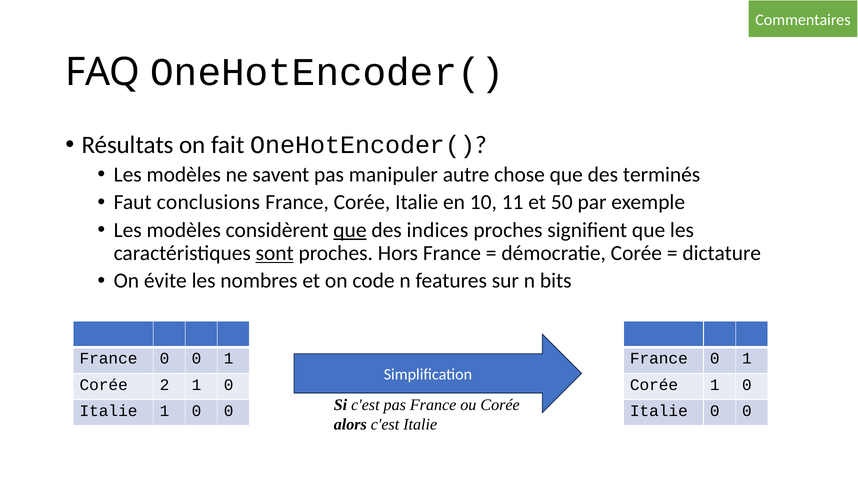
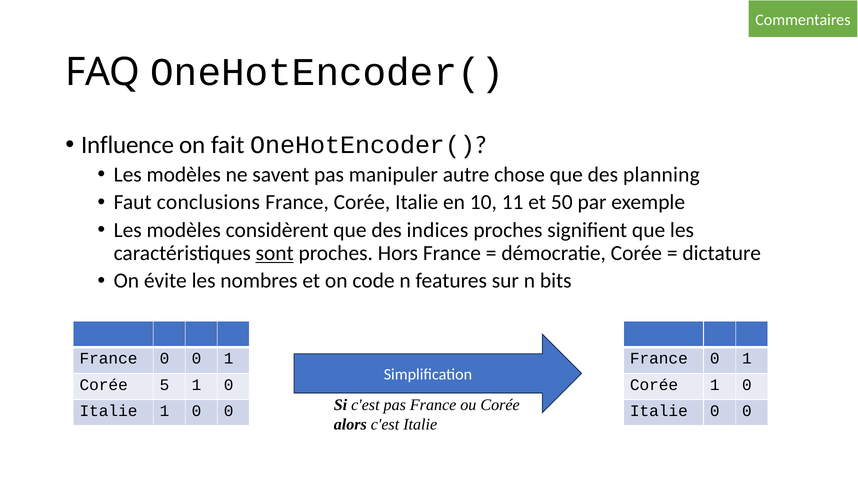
Résultats: Résultats -> Influence (128, 145)
terminés: terminés -> planning (661, 175)
que underline: present -> none (350, 230)
2: 2 -> 5 (164, 384)
